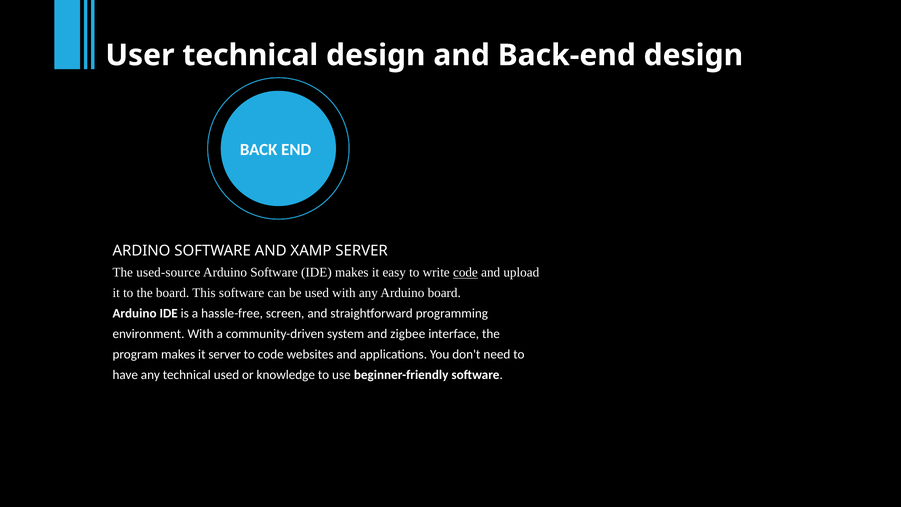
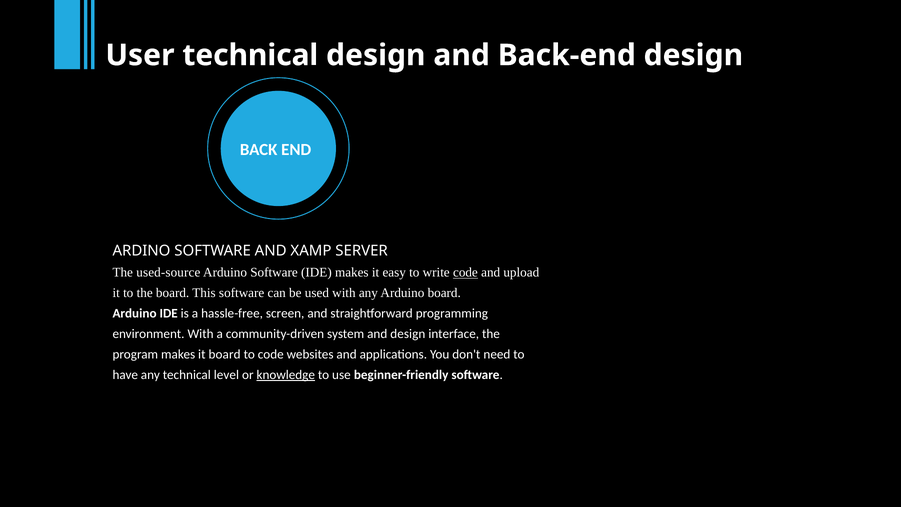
and zigbee: zigbee -> design (408, 334)
it server: server -> board (225, 354)
technical used: used -> level (226, 375)
knowledge underline: none -> present (286, 375)
